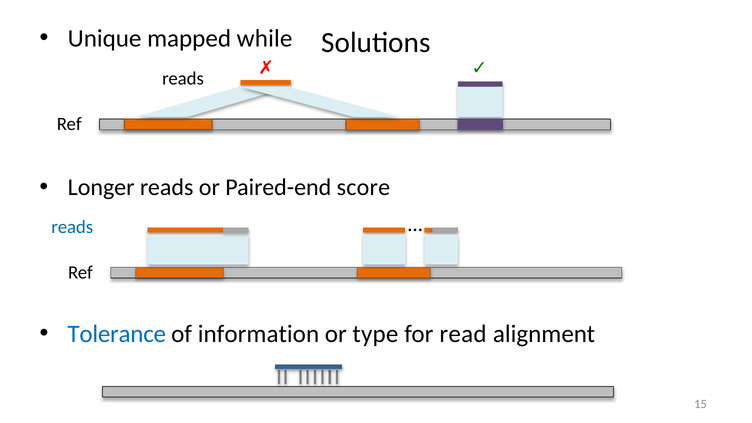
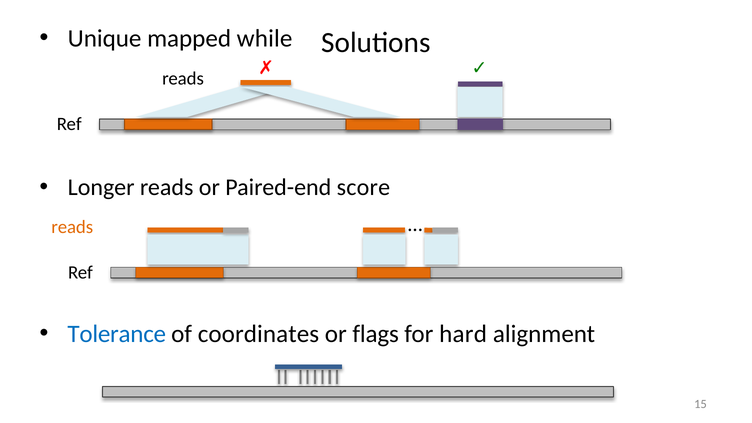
reads colour: blue -> orange (72, 227)
information: information -> coordinates (258, 334)
type: type -> flags (376, 334)
read: read -> hard (463, 334)
